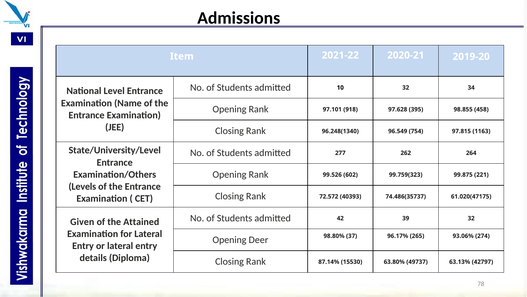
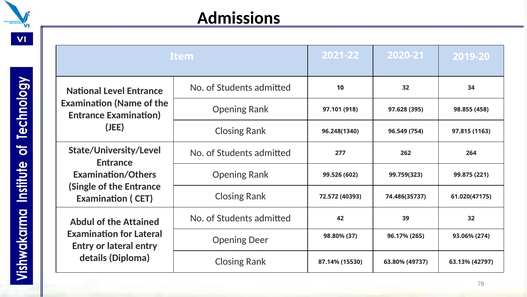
Levels: Levels -> Single (82, 186)
Given: Given -> Abdul (82, 221)
